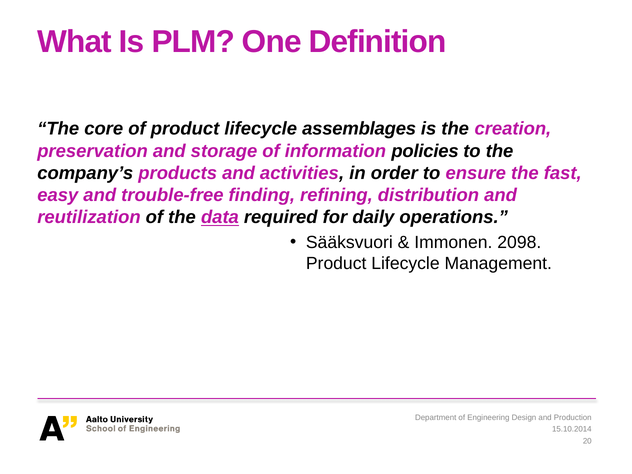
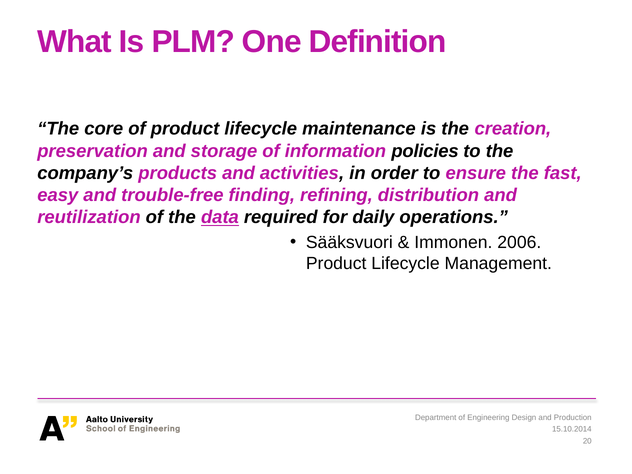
assemblages: assemblages -> maintenance (359, 129)
2098: 2098 -> 2006 (519, 242)
